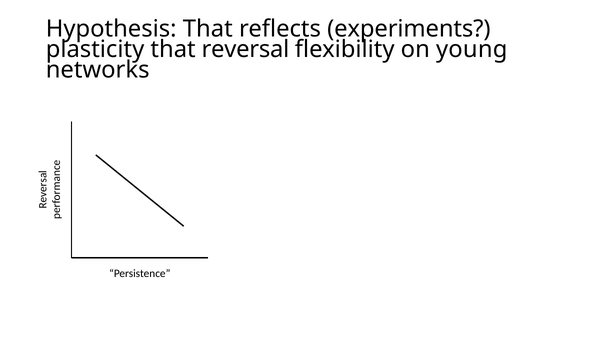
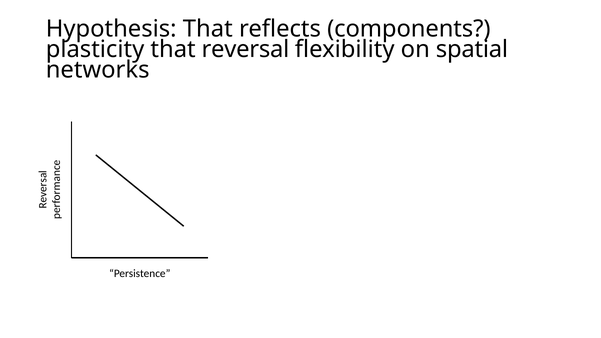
experiments: experiments -> components (409, 29)
young: young -> spatial (472, 49)
